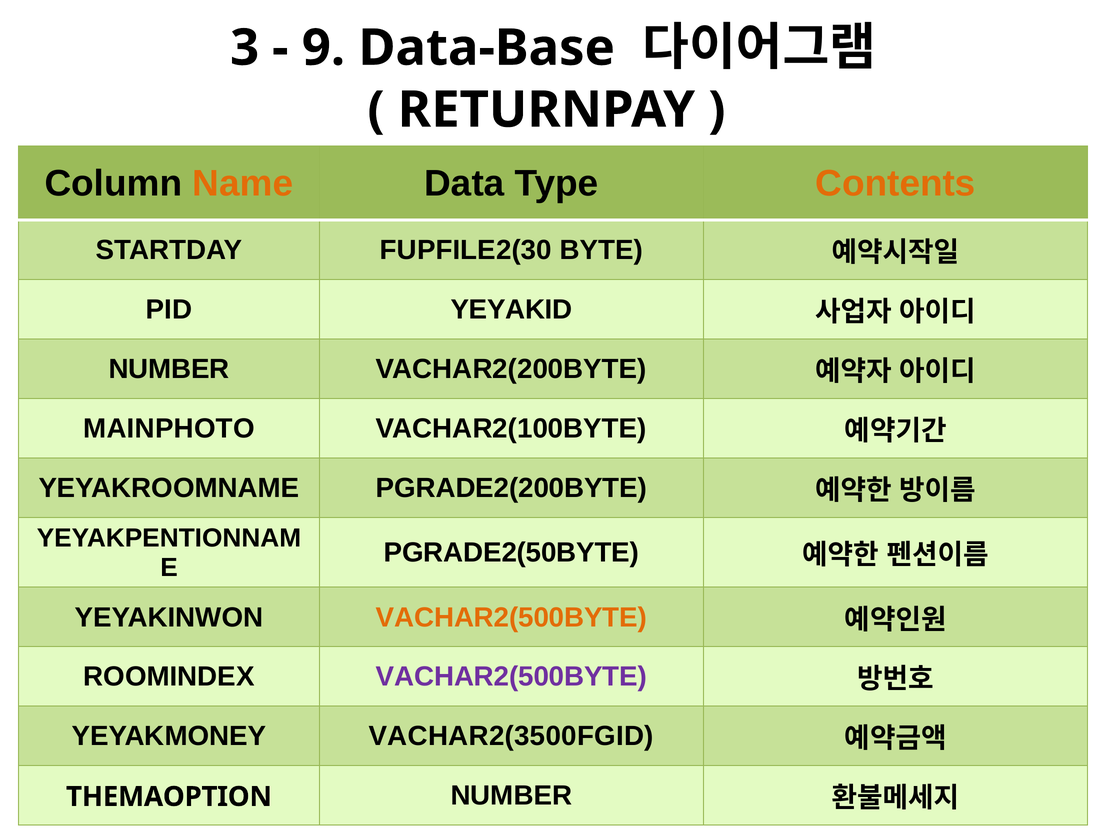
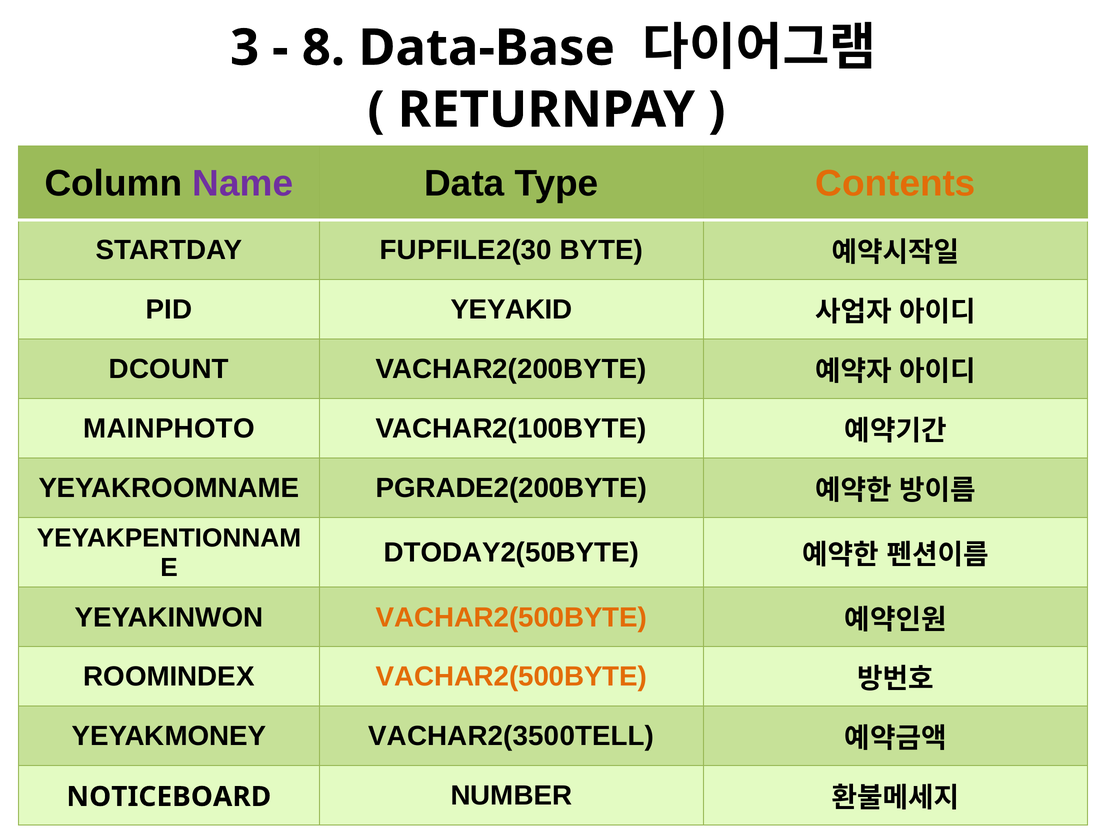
9: 9 -> 8 (323, 48)
Name colour: orange -> purple (243, 184)
NUMBER: NUMBER -> DCOUNT (169, 369)
PGRADE2(50BYTE: PGRADE2(50BYTE -> DTODAY2(50BYTE (511, 553)
VACHAR2(500BYTE colour: purple -> orange (511, 677)
VACHAR2(3500FGID: VACHAR2(3500FGID -> VACHAR2(3500TELL (511, 737)
THEMAOPTION: THEMAOPTION -> NOTICEBOARD (169, 797)
